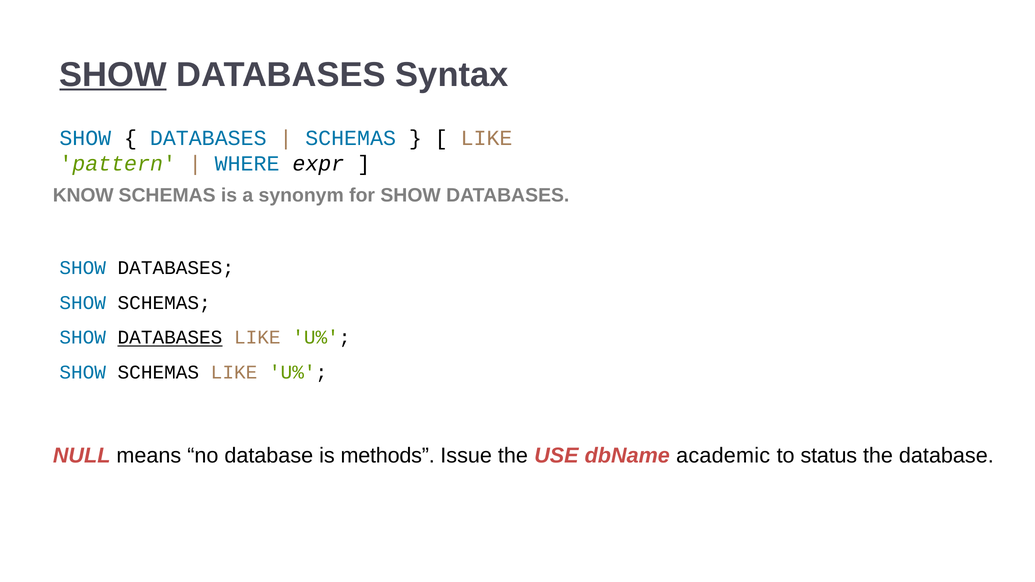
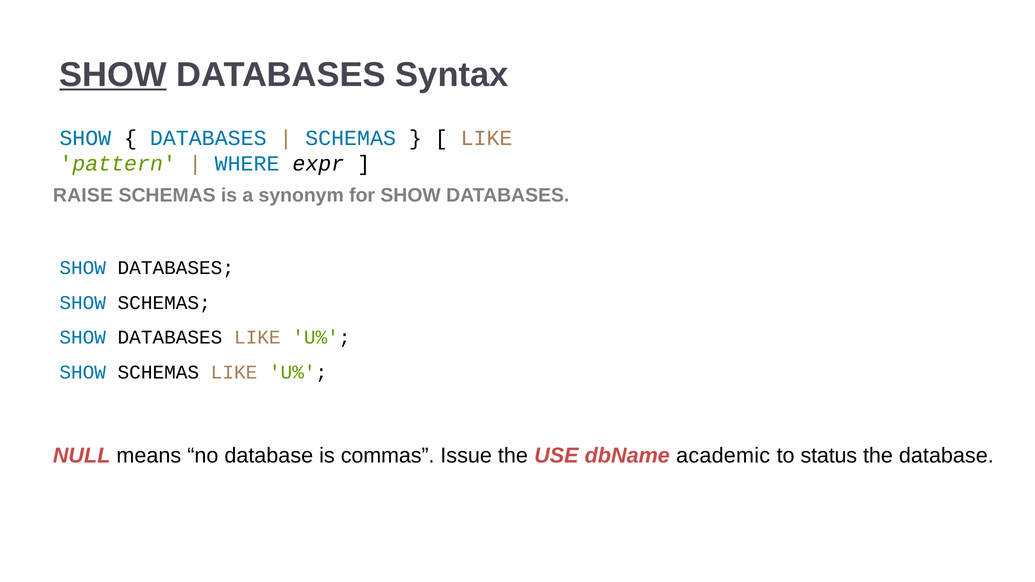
KNOW: KNOW -> RAISE (83, 195)
DATABASES underline: present -> none (170, 338)
methods: methods -> commas (388, 456)
